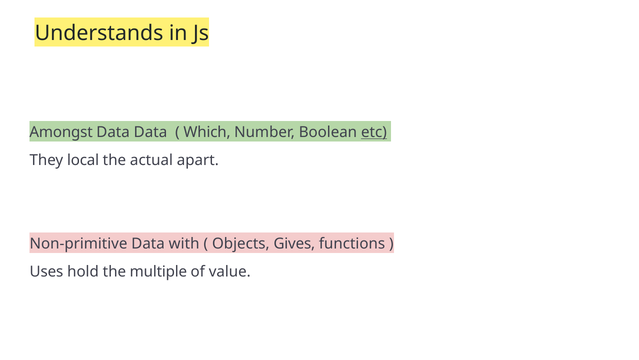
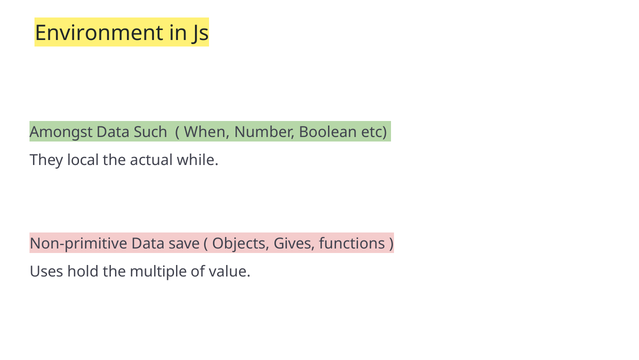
Understands: Understands -> Environment (99, 33)
Data Data: Data -> Such (151, 132)
Which: Which -> When (207, 132)
etc underline: present -> none (374, 132)
apart: apart -> while (198, 160)
with: with -> save (184, 243)
